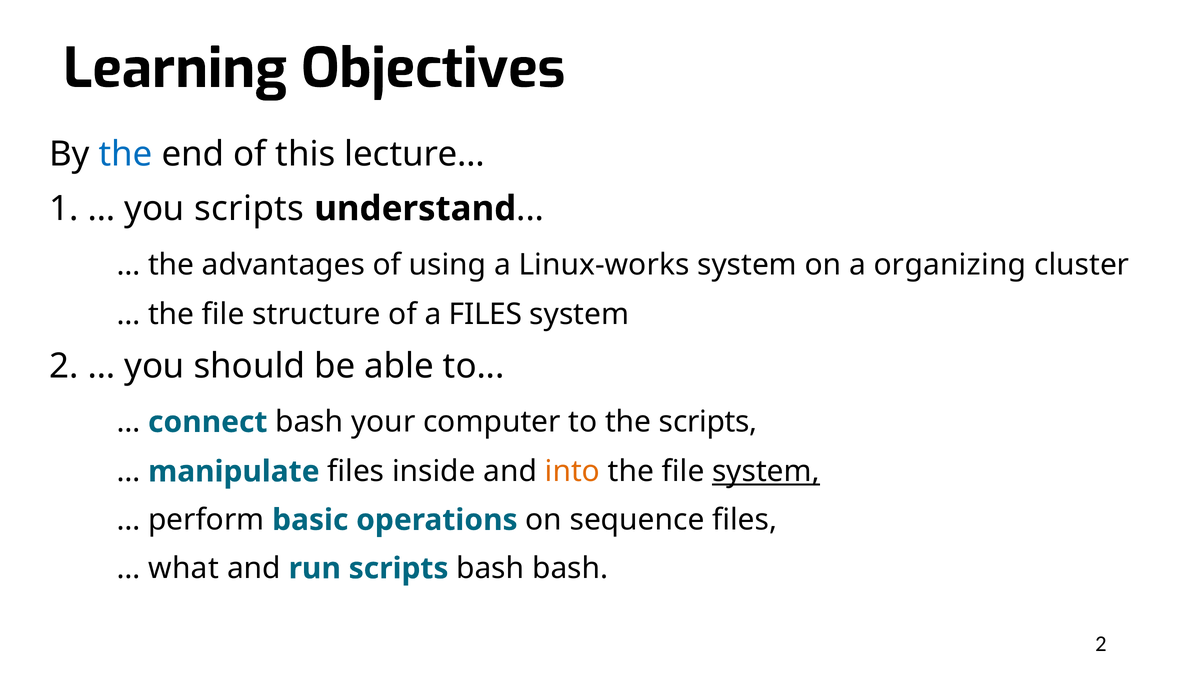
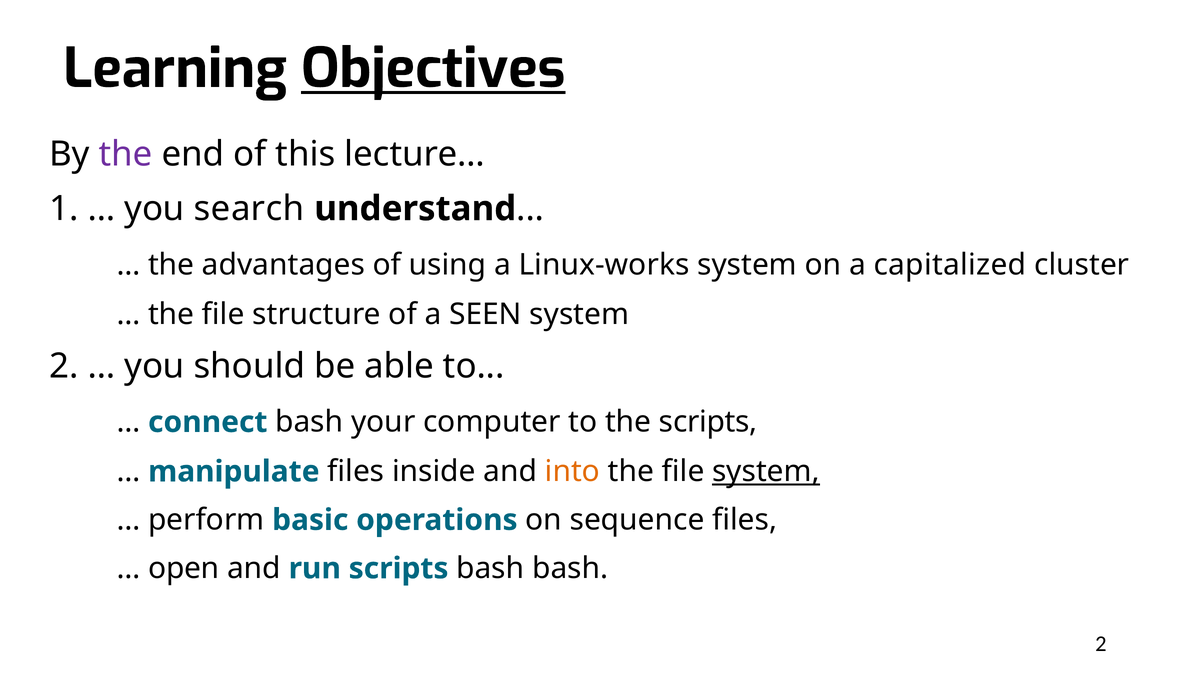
Objectives underline: none -> present (433, 69)
the colour: blue -> purple (126, 154)
you scripts: scripts -> search (249, 209)
organizing: organizing -> capitalized (950, 265)
a FILES: FILES -> SEEN (485, 314)
what: what -> open (184, 568)
